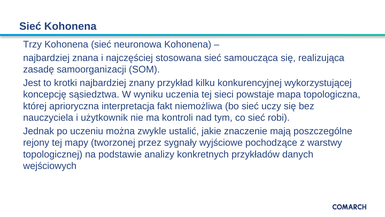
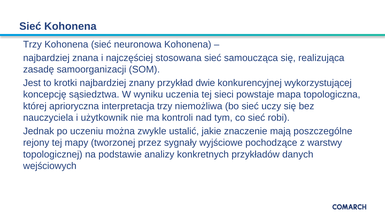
kilku: kilku -> dwie (205, 83)
interpretacja fakt: fakt -> trzy (165, 106)
